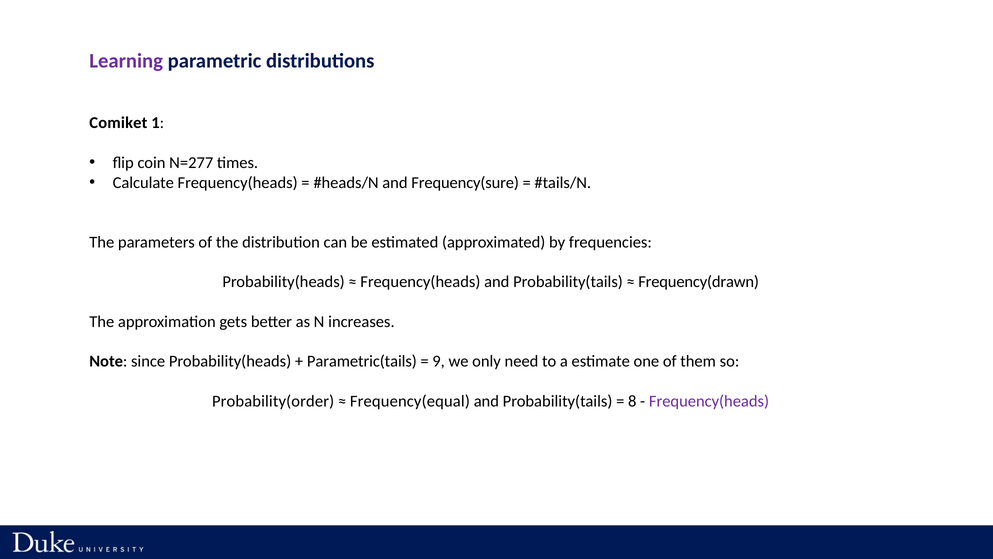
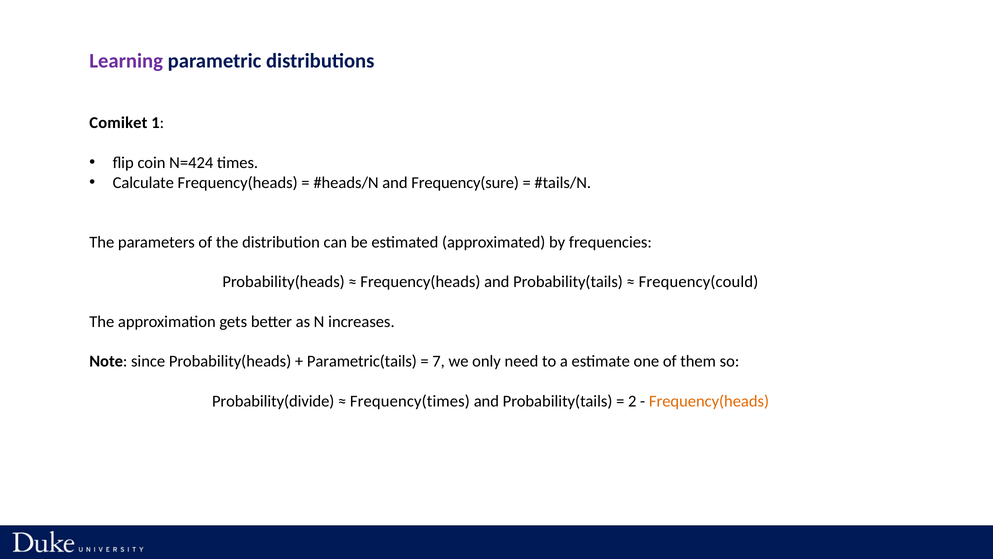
N=277: N=277 -> N=424 (191, 163)
Frequency(drawn: Frequency(drawn -> Frequency(could (698, 282)
9: 9 -> 7 (439, 361)
Probability(order: Probability(order -> Probability(divide (273, 401)
Frequency(equal: Frequency(equal -> Frequency(times (410, 401)
8: 8 -> 2 (632, 401)
Frequency(heads colour: purple -> orange (709, 401)
